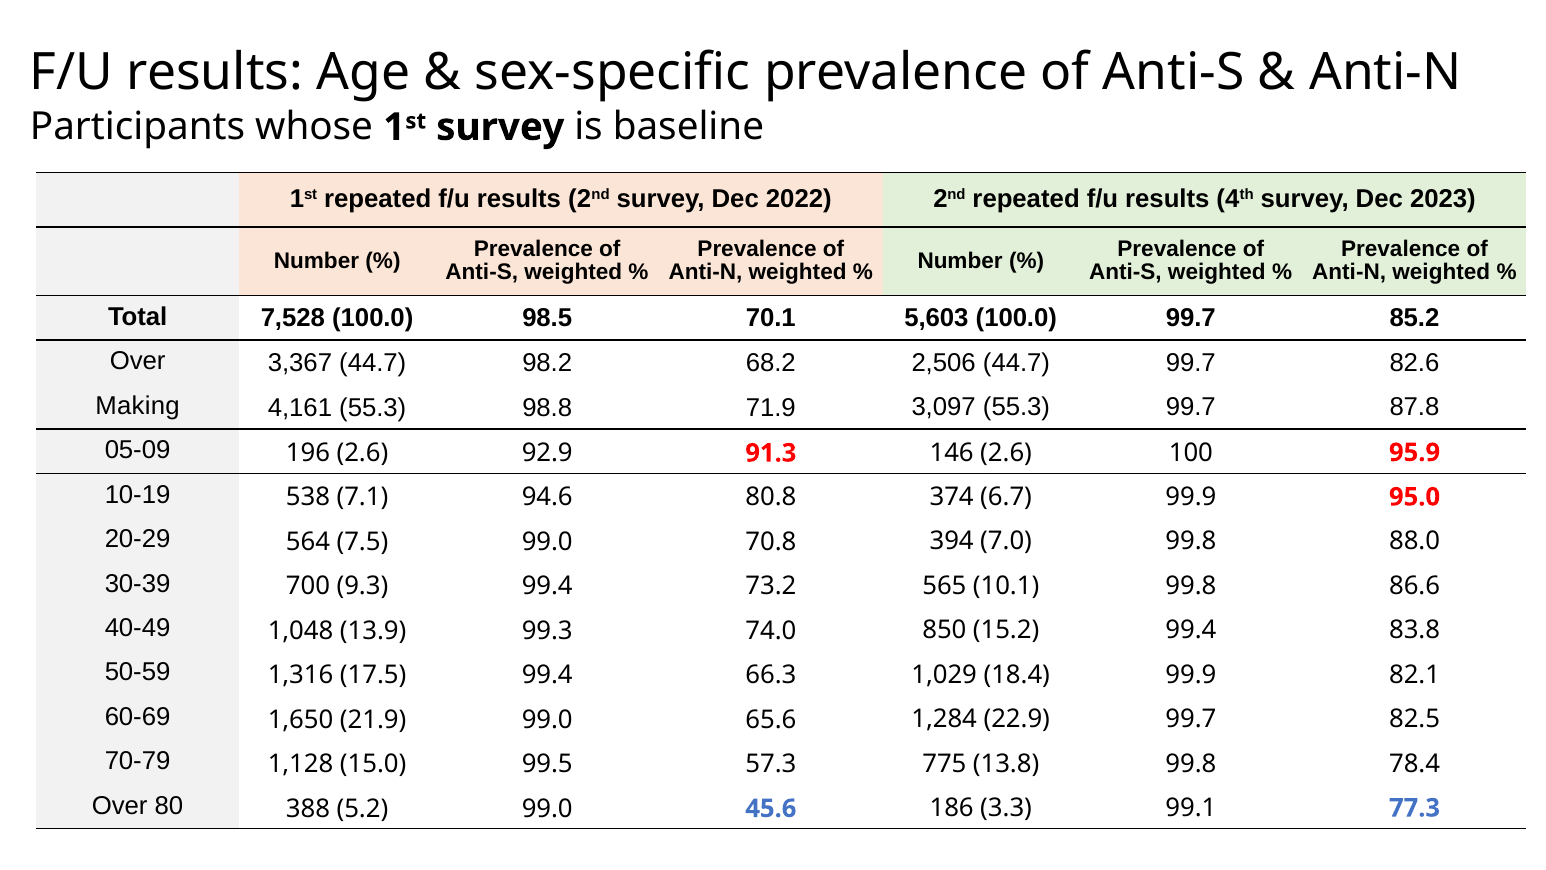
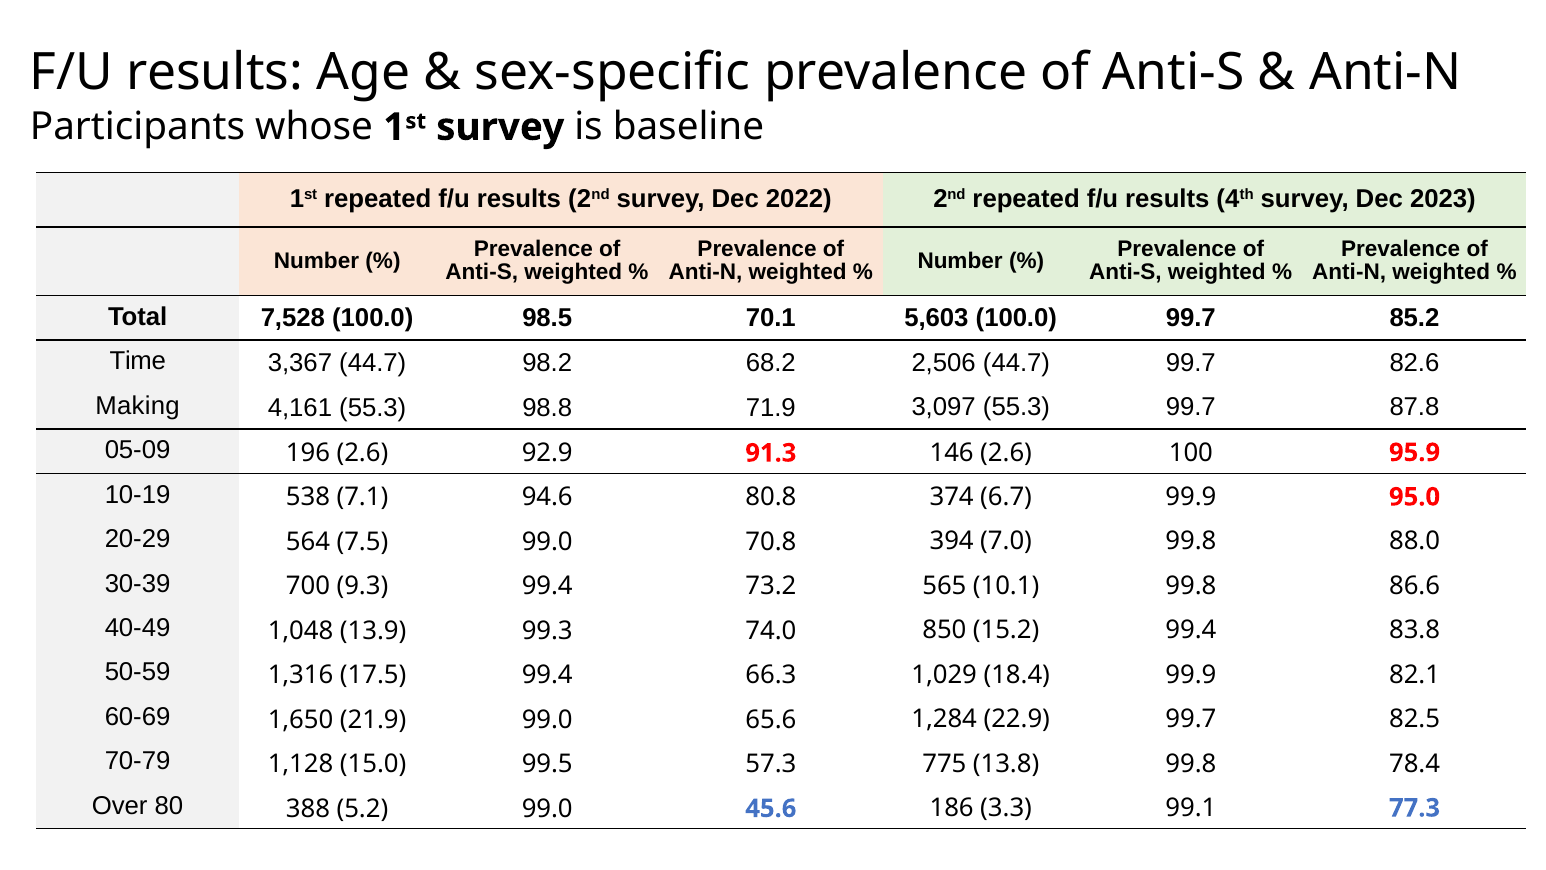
Over: Over -> Time (138, 361)
